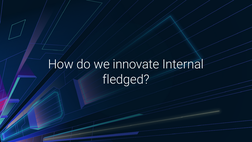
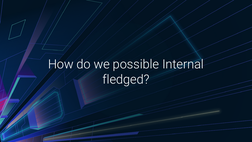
innovate: innovate -> possible (136, 64)
